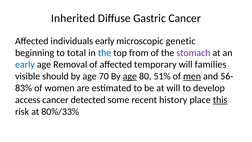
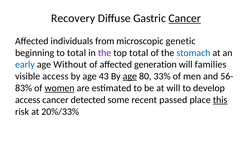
Inherited: Inherited -> Recovery (73, 18)
Cancer underline: none -> present (185, 18)
individuals early: early -> from (105, 41)
the colour: blue -> purple (105, 53)
top from: from -> total (139, 53)
stomach colour: purple -> blue (193, 53)
Removal: Removal -> Without (70, 64)
temporary: temporary -> generation (155, 64)
visible should: should -> access (55, 76)
70: 70 -> 43 (104, 76)
51%: 51% -> 33% (162, 76)
men underline: present -> none (192, 76)
women underline: none -> present (60, 88)
history: history -> passed (173, 100)
80%/33%: 80%/33% -> 20%/33% (60, 112)
